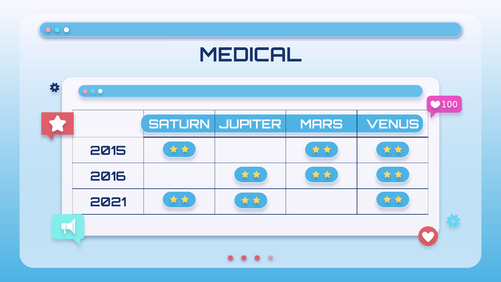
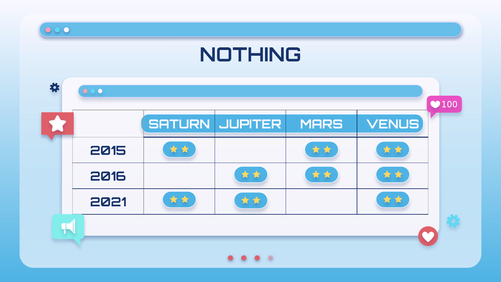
MEDICAL: MEDICAL -> NOTHING (250, 55)
